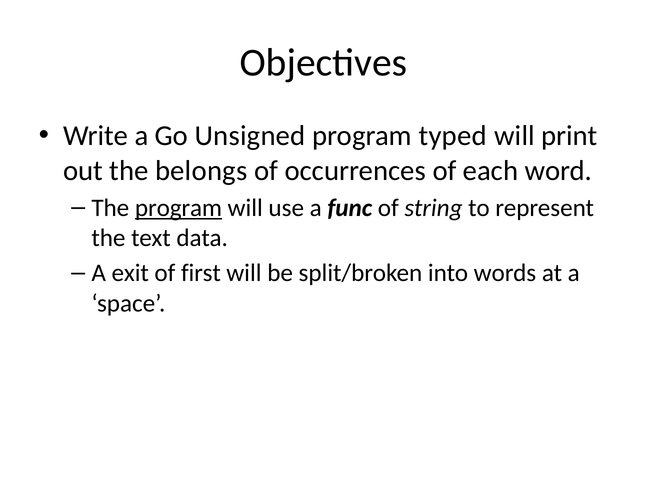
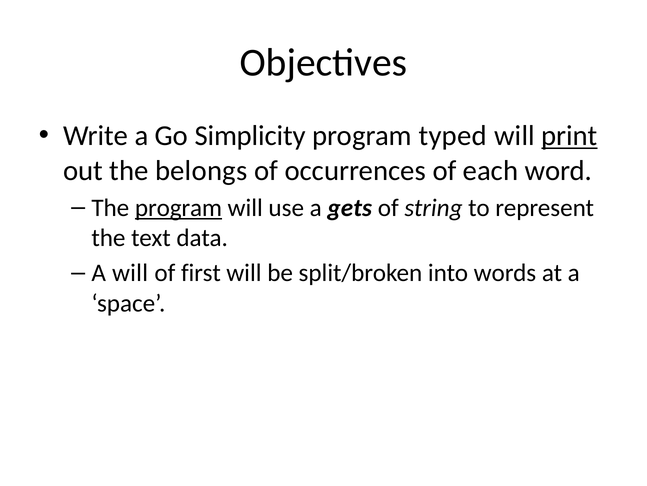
Unsigned: Unsigned -> Simplicity (250, 136)
print underline: none -> present (569, 136)
func: func -> gets (350, 207)
A exit: exit -> will (130, 273)
